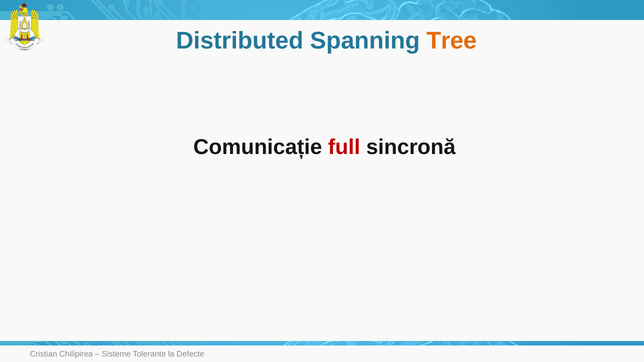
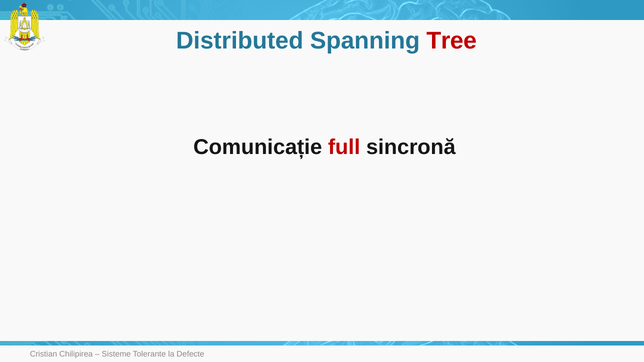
Tree colour: orange -> red (452, 41)
